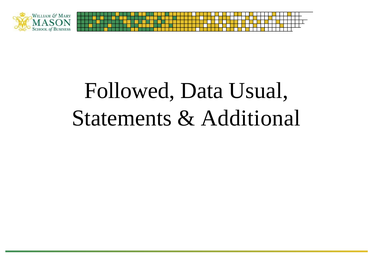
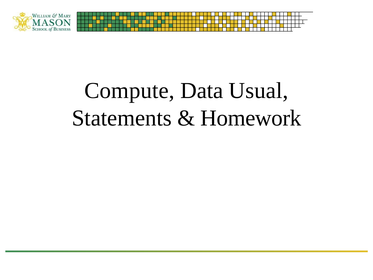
Followed: Followed -> Compute (129, 91)
Additional: Additional -> Homework (251, 118)
